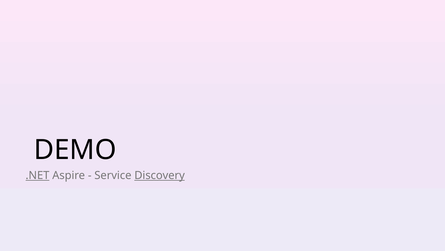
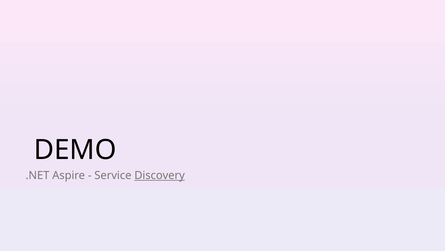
.NET underline: present -> none (37, 175)
